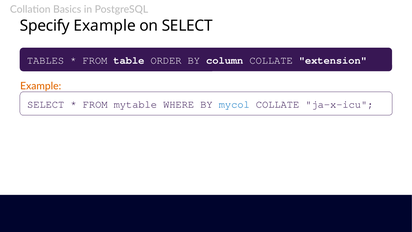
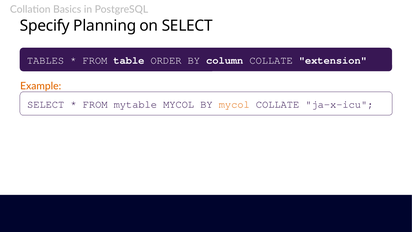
Specify Example: Example -> Planning (105, 26)
mytable WHERE: WHERE -> MYCOL (179, 104)
mycol colour: blue -> orange (234, 104)
